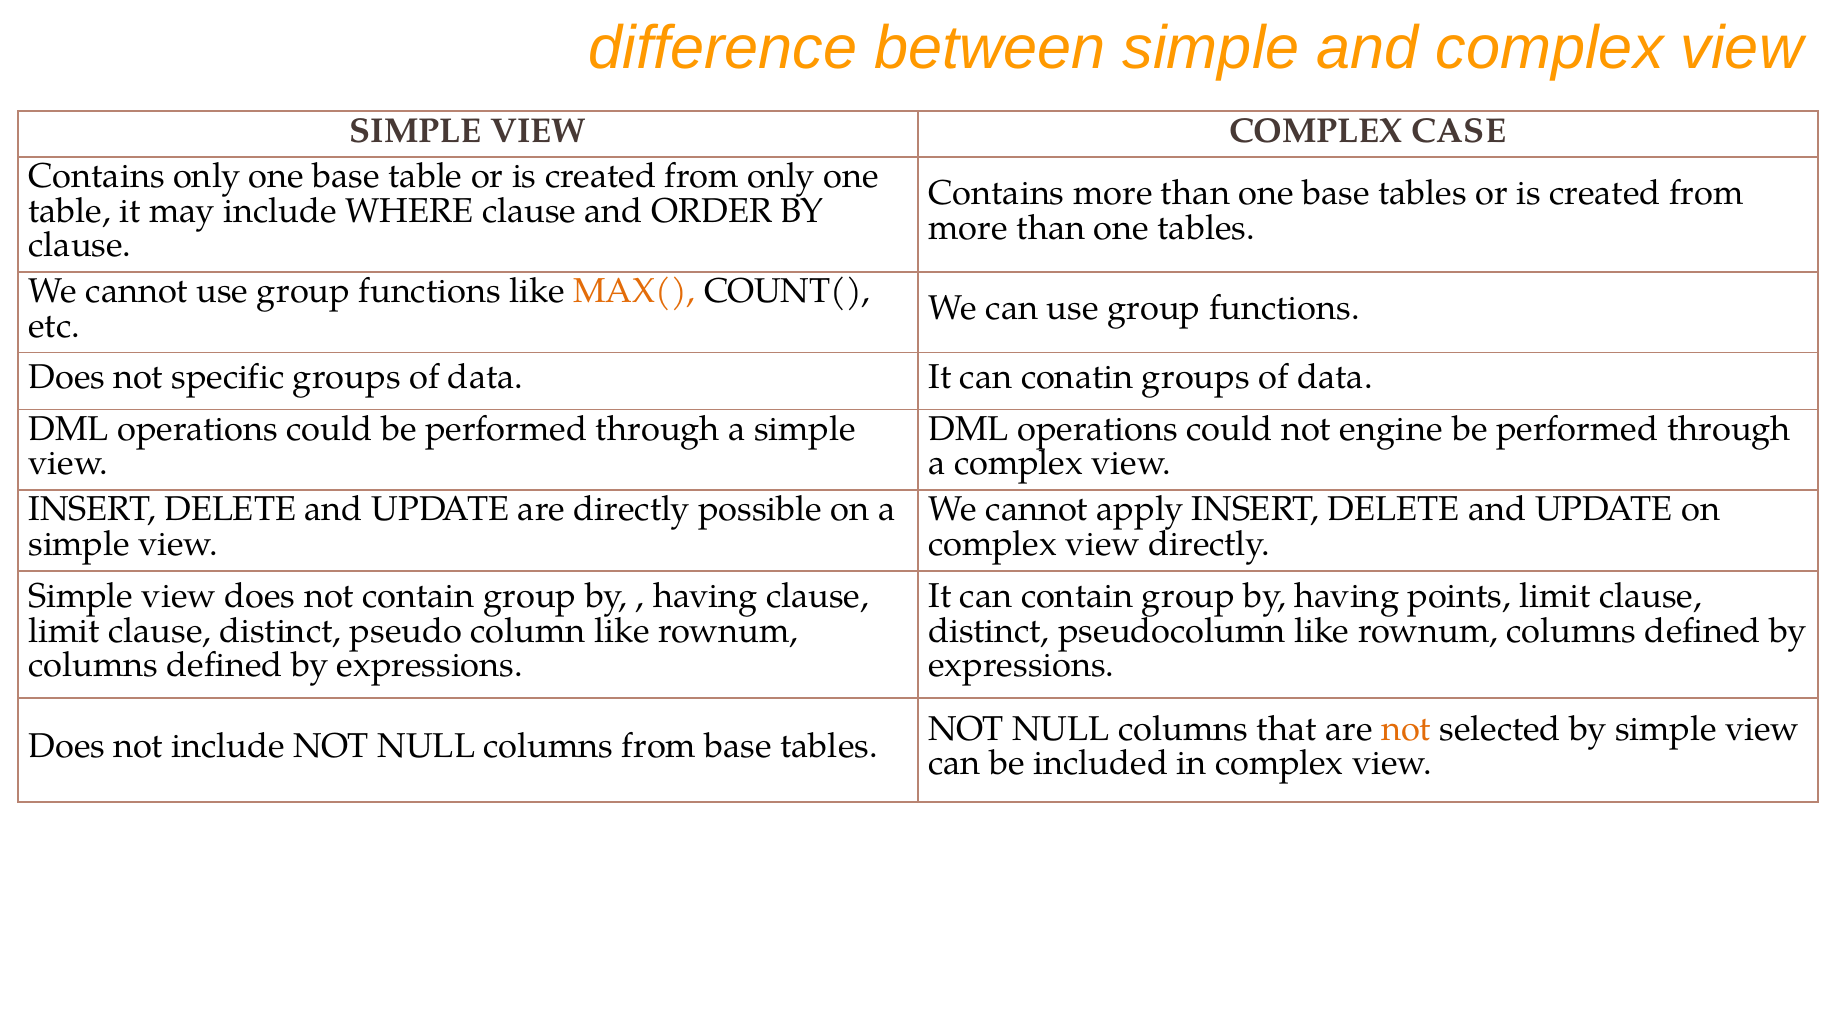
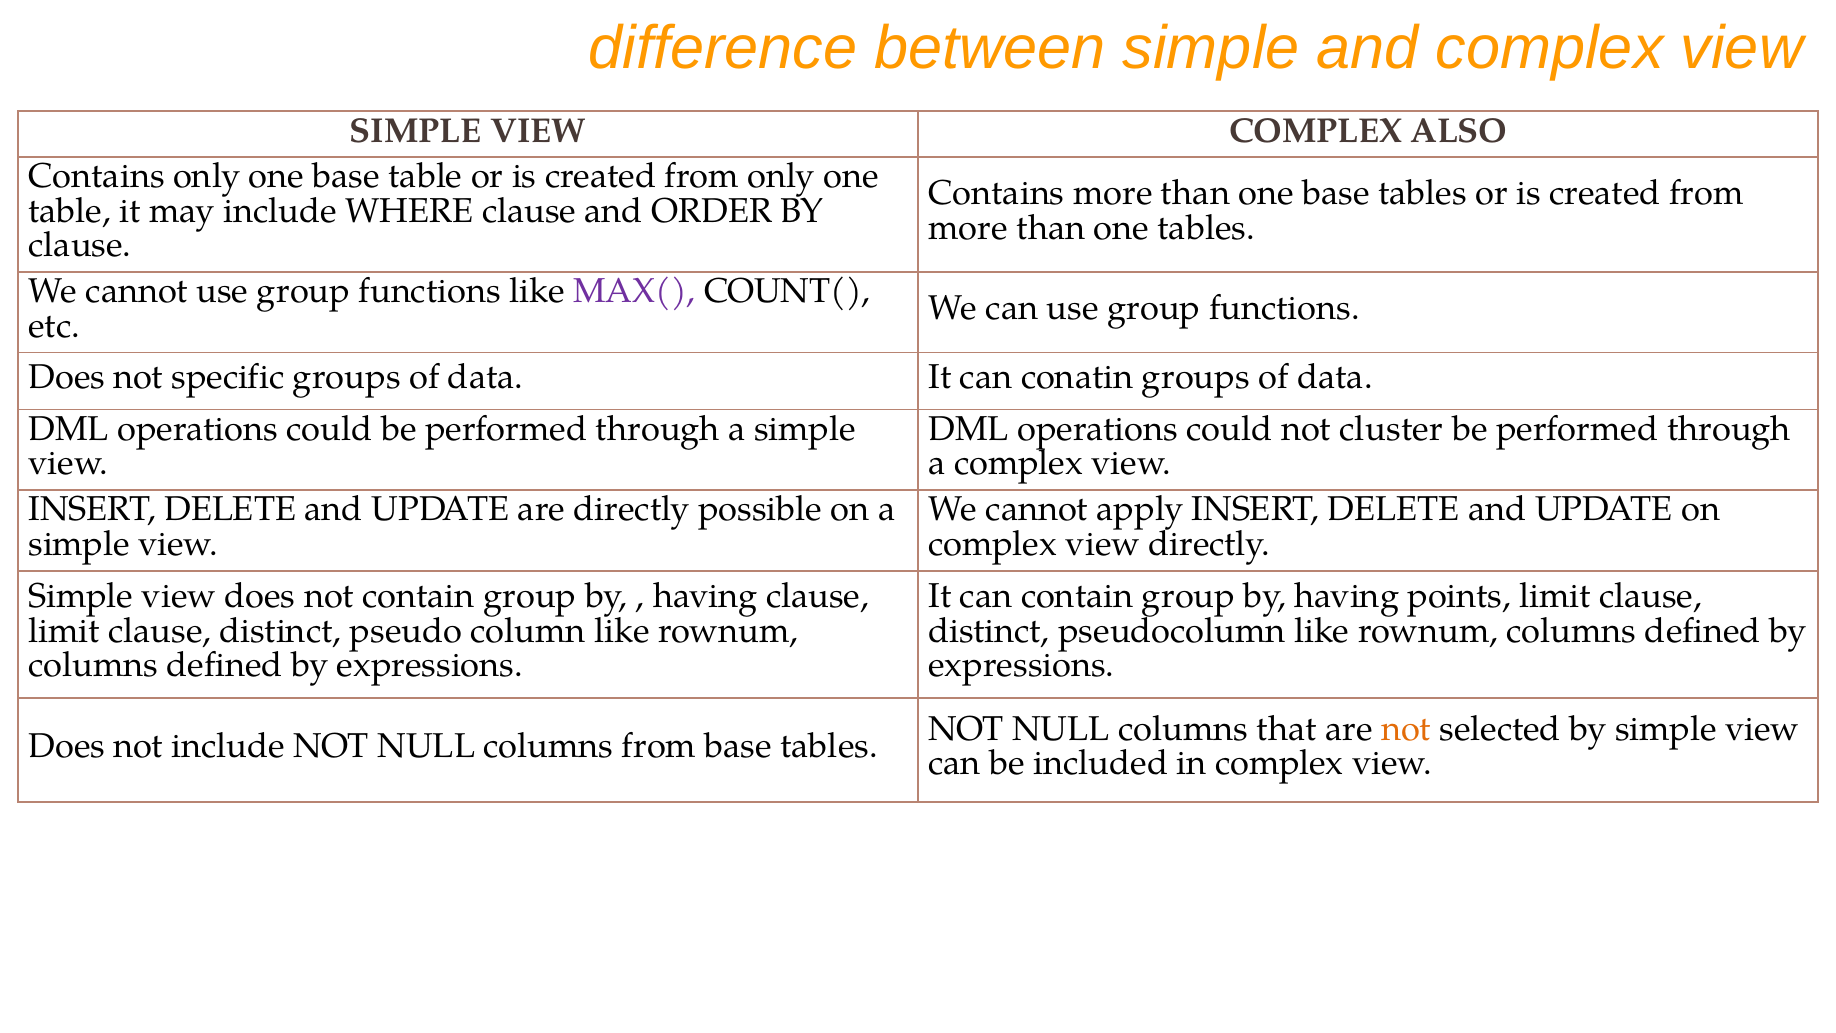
CASE: CASE -> ALSO (1459, 131)
MAX( colour: orange -> purple (634, 291)
engine: engine -> cluster (1391, 429)
